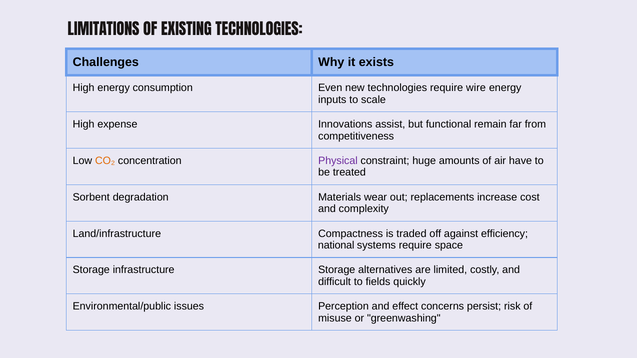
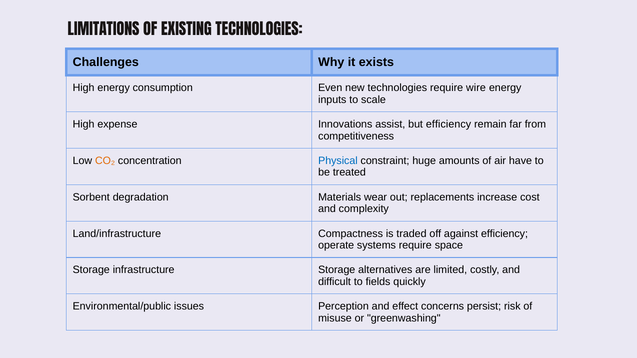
but functional: functional -> efficiency (449, 124)
Physical colour: purple -> blue (338, 161)
national: national -> operate (336, 246)
